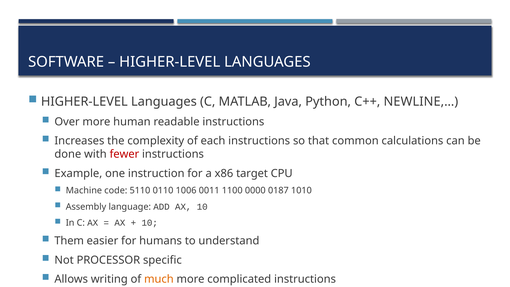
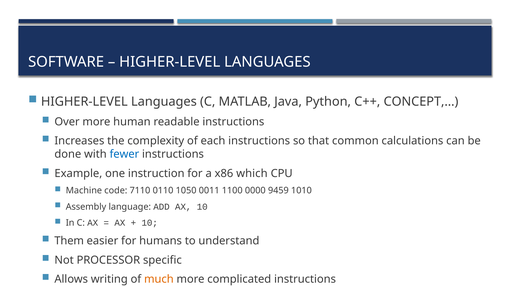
NEWLINE,…: NEWLINE,… -> CONCEPT,… (421, 102)
fewer colour: red -> blue (124, 154)
target: target -> which (252, 173)
5110: 5110 -> 7110 (140, 191)
1006: 1006 -> 1050 (186, 191)
0187: 0187 -> 9459 (278, 191)
